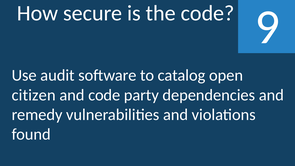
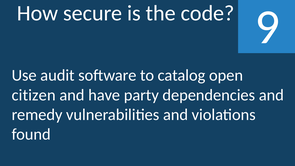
and code: code -> have (104, 95)
